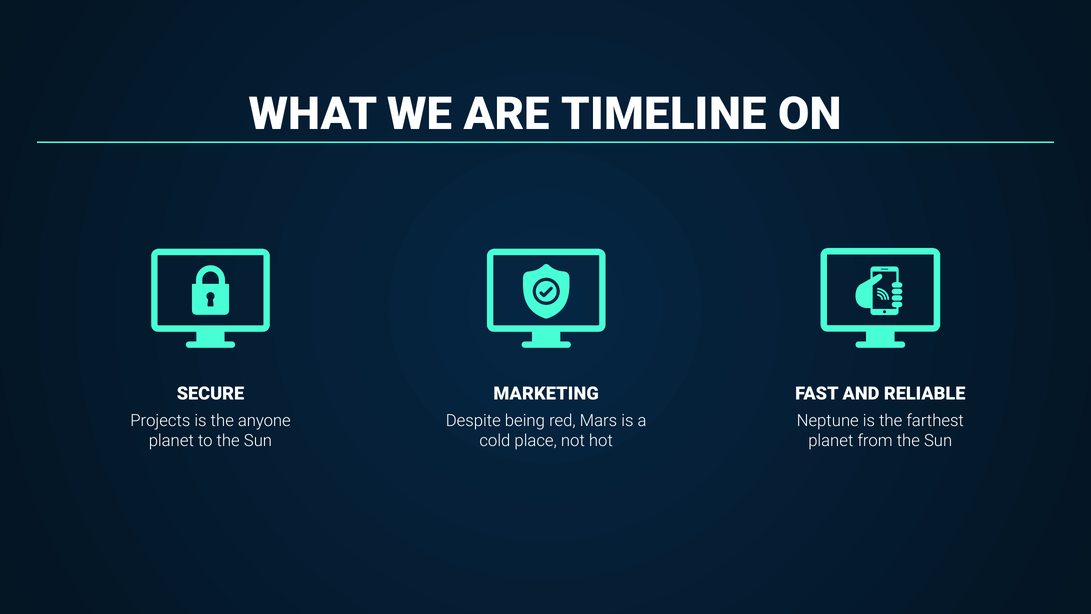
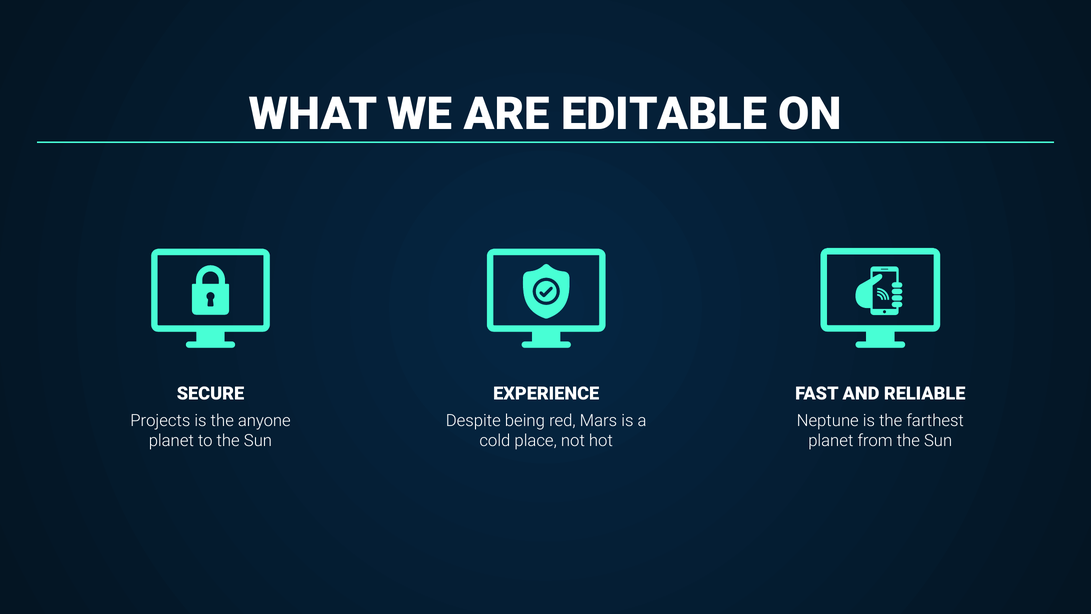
TIMELINE: TIMELINE -> EDITABLE (664, 114)
MARKETING: MARKETING -> EXPERIENCE (546, 394)
